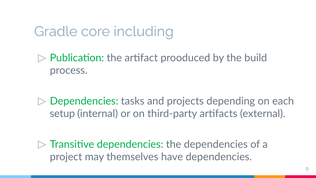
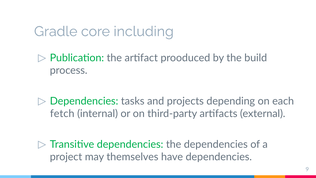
setup: setup -> fetch (62, 114)
